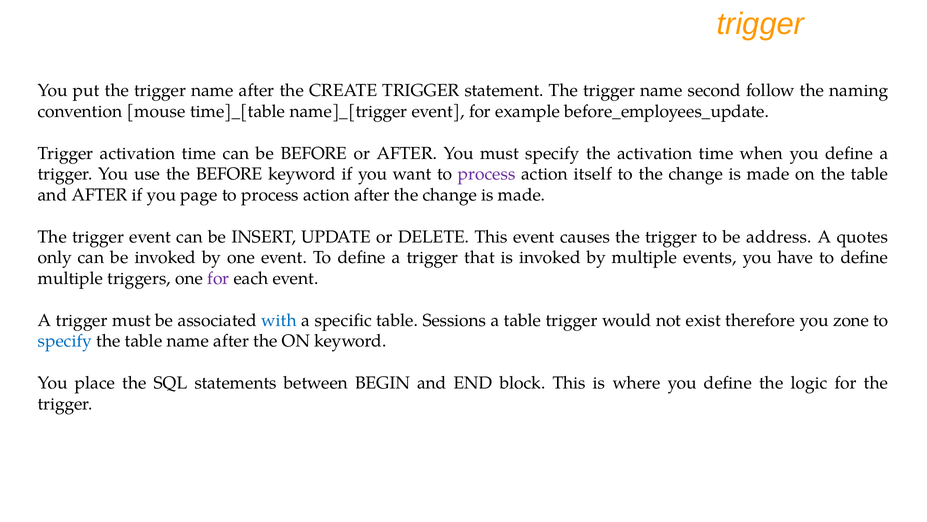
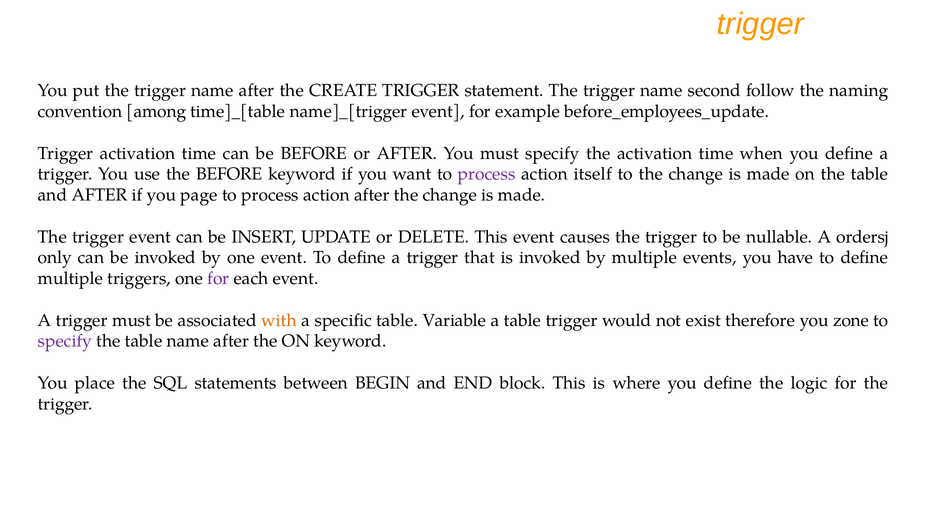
mouse: mouse -> among (156, 111)
address: address -> nullable (779, 237)
quotes: quotes -> ordersj (862, 237)
with colour: blue -> orange (279, 320)
Sessions: Sessions -> Variable (454, 320)
specify colour: blue -> purple (65, 341)
